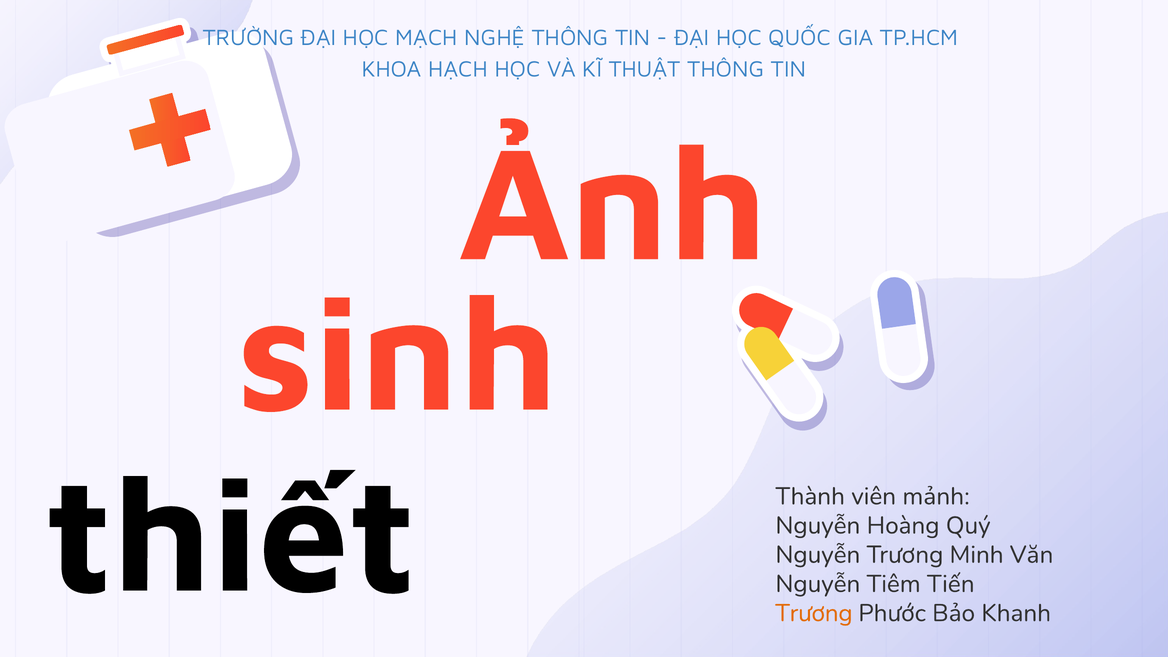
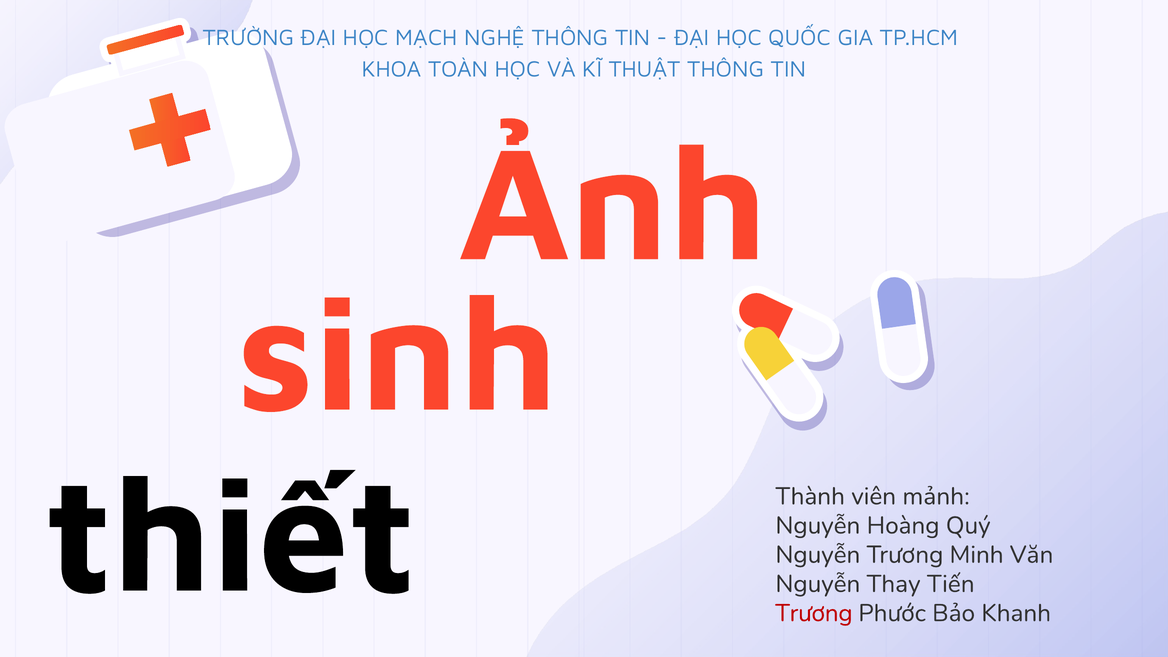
HẠCH: HẠCH -> TOÀN (458, 69)
Tiêm: Tiêm -> Thay (894, 584)
Trương colour: orange -> red (814, 613)
